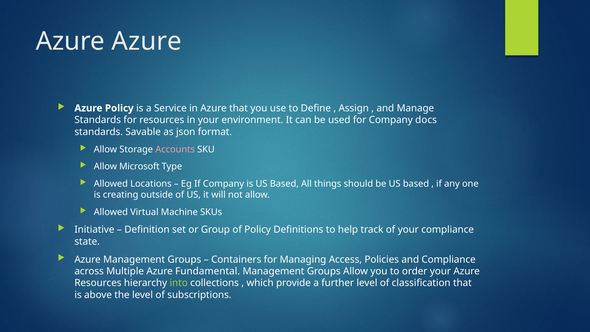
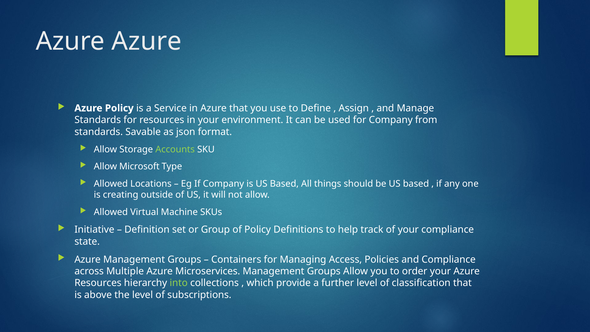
docs: docs -> from (426, 120)
Accounts colour: pink -> light green (175, 149)
Fundamental: Fundamental -> Microservices (208, 271)
